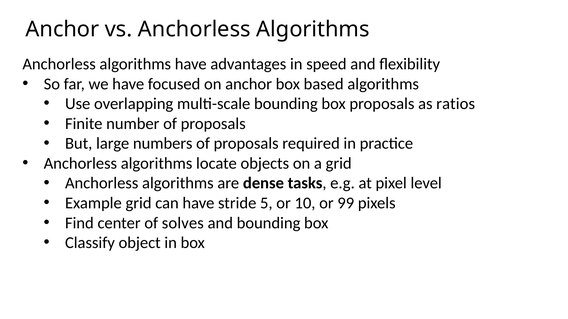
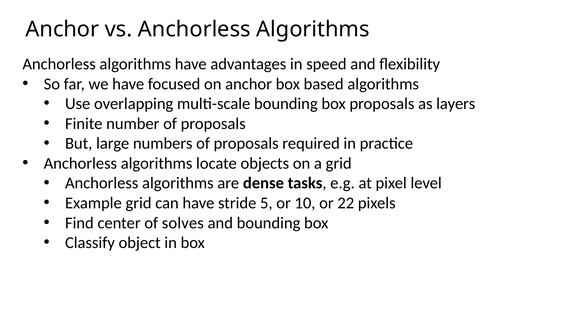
ratios: ratios -> layers (456, 104)
99: 99 -> 22 (346, 203)
